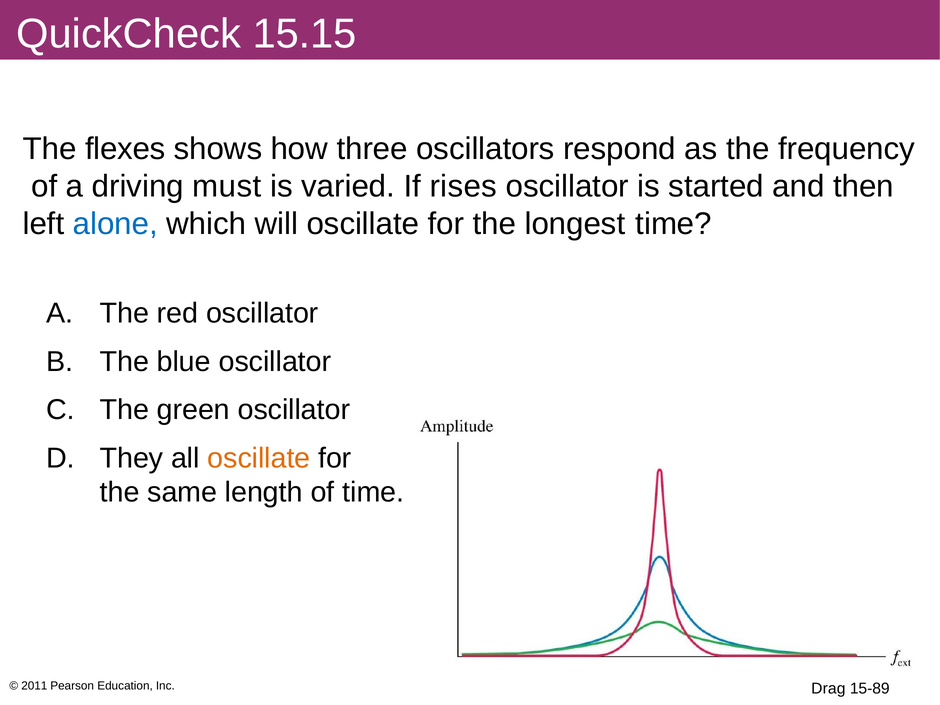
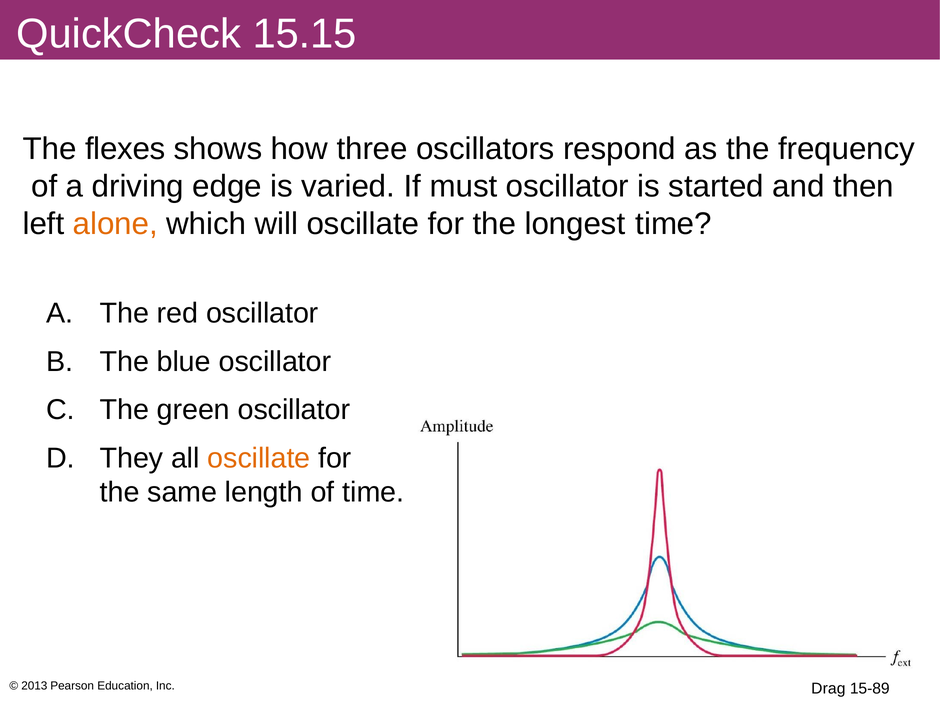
must: must -> edge (227, 186)
rises: rises -> must (464, 186)
alone colour: blue -> orange (115, 224)
2011: 2011 -> 2013 (34, 686)
